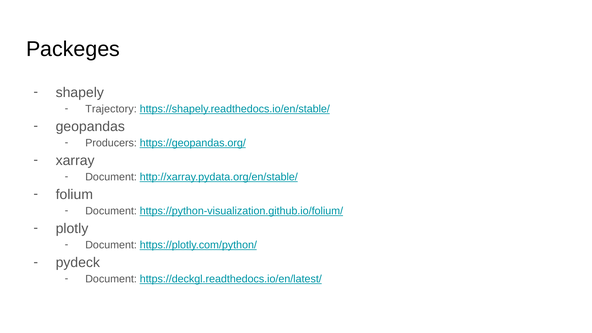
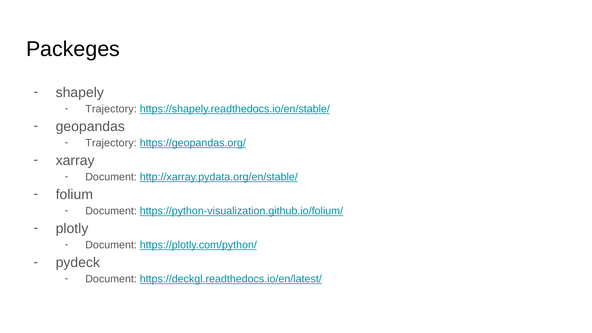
Producers: Producers -> Trajectory (111, 143)
